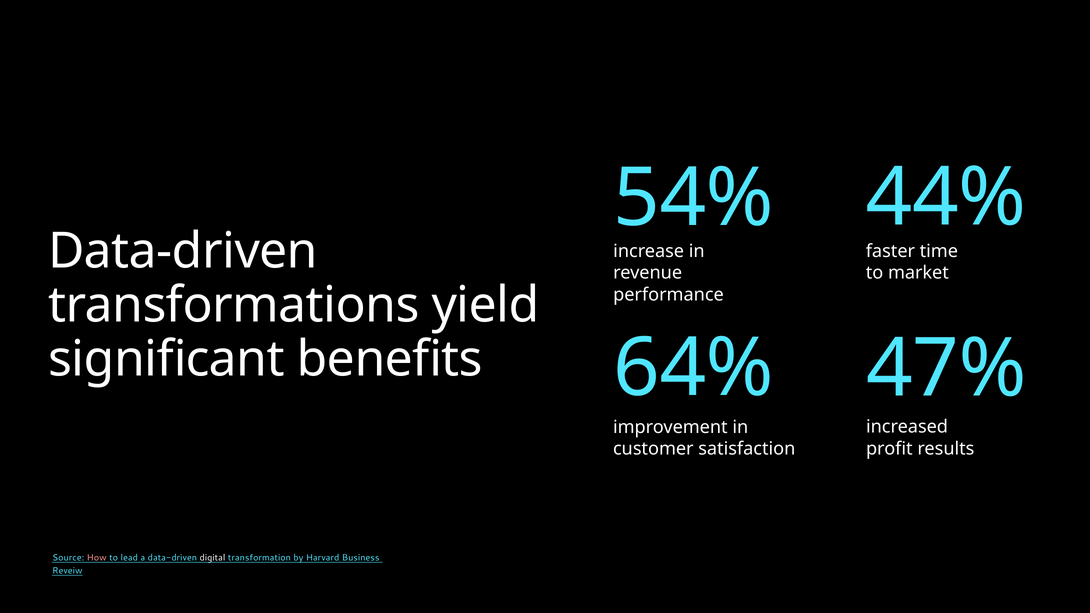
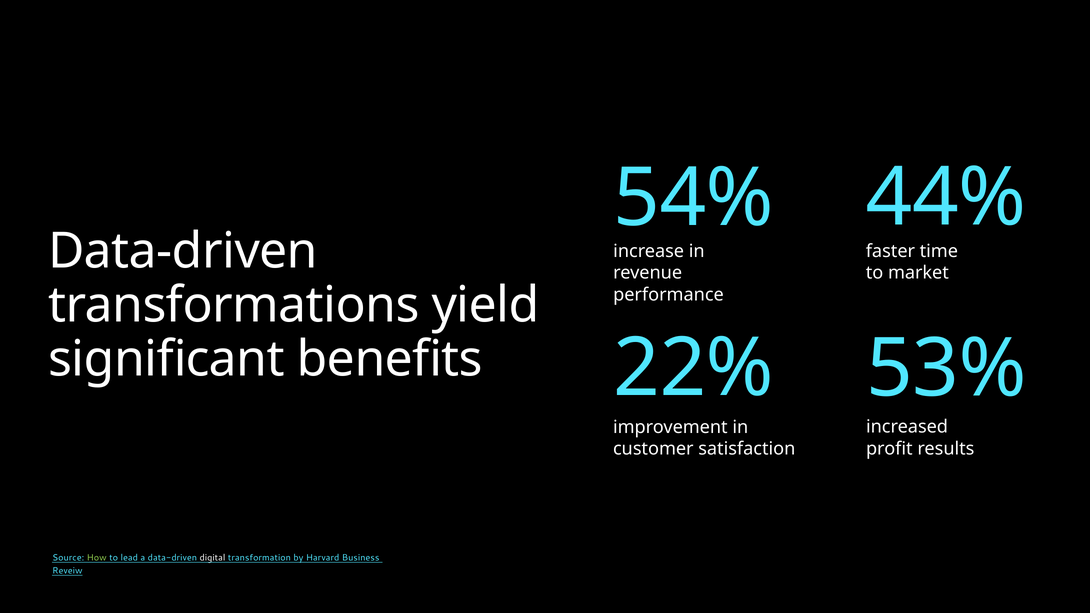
64%: 64% -> 22% (694, 369)
47%: 47% -> 53% (946, 369)
How colour: pink -> light green (97, 558)
